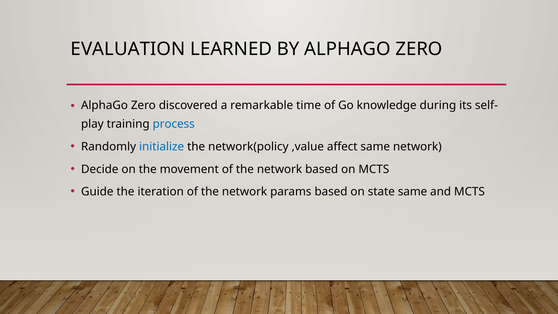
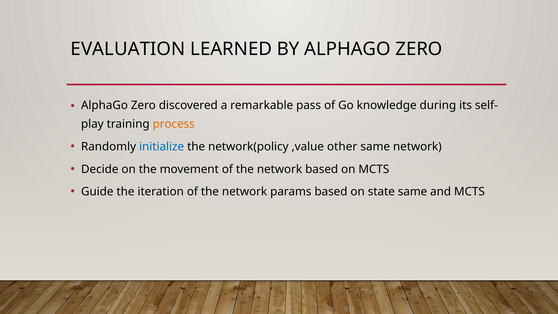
time: time -> pass (309, 105)
process colour: blue -> orange (174, 124)
affect: affect -> other (342, 147)
